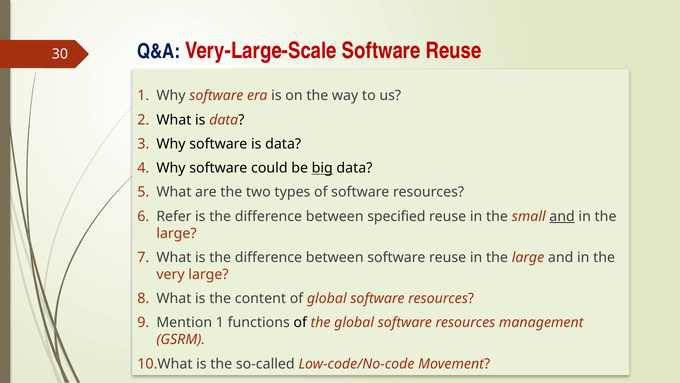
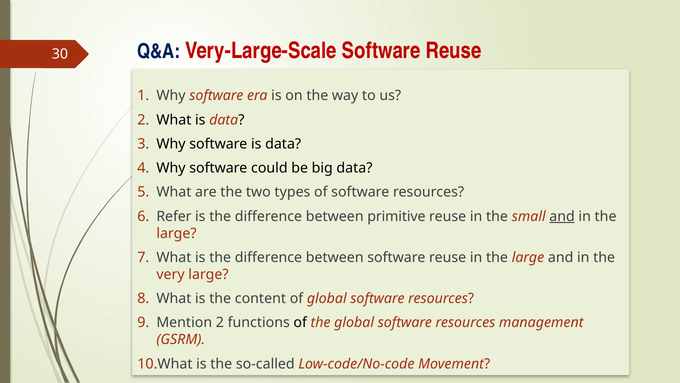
big underline: present -> none (322, 168)
specified: specified -> primitive (396, 216)
Mention 1: 1 -> 2 (220, 322)
